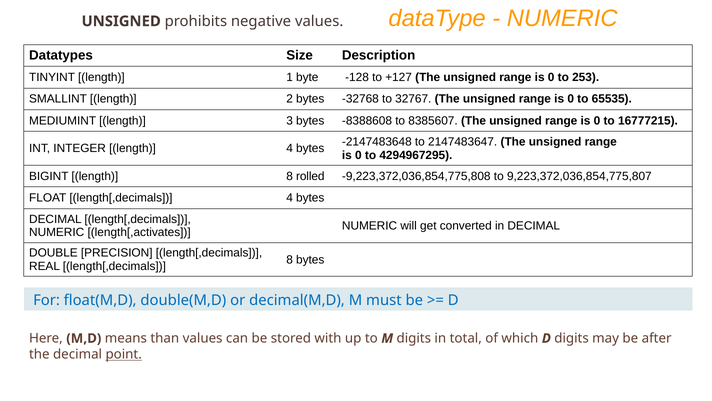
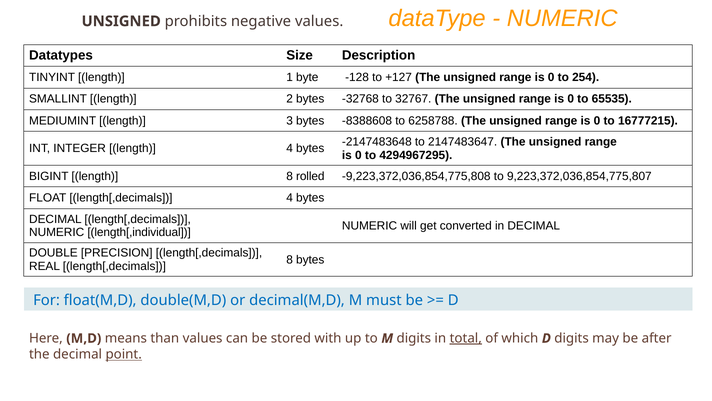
253: 253 -> 254 (586, 77)
8385607: 8385607 -> 6258788 (433, 121)
length[,activates: length[,activates -> length[,individual (139, 232)
total underline: none -> present (466, 338)
